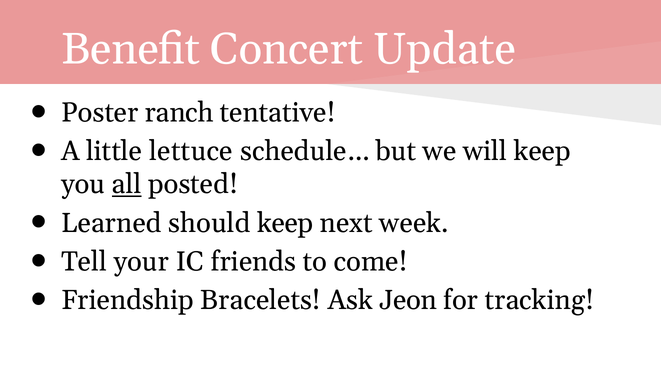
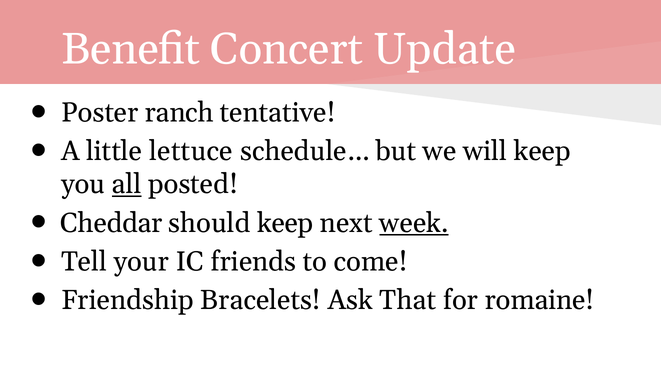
Learned: Learned -> Cheddar (112, 223)
week underline: none -> present (414, 223)
Jeon: Jeon -> That (408, 300)
tracking: tracking -> romaine (540, 300)
